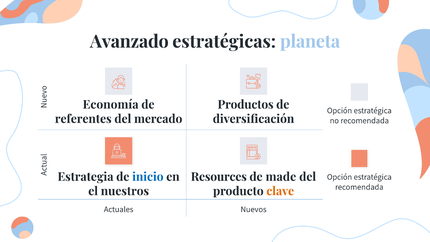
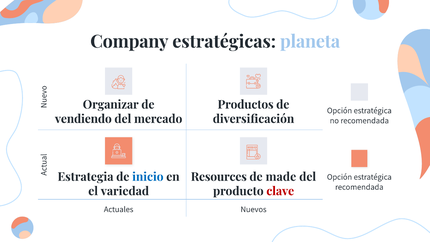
Avanzado: Avanzado -> Company (129, 42)
Economía: Economía -> Organizar (111, 105)
referentes: referentes -> vendiendo (83, 119)
nuestros: nuestros -> variedad (125, 191)
clave colour: orange -> red (280, 191)
